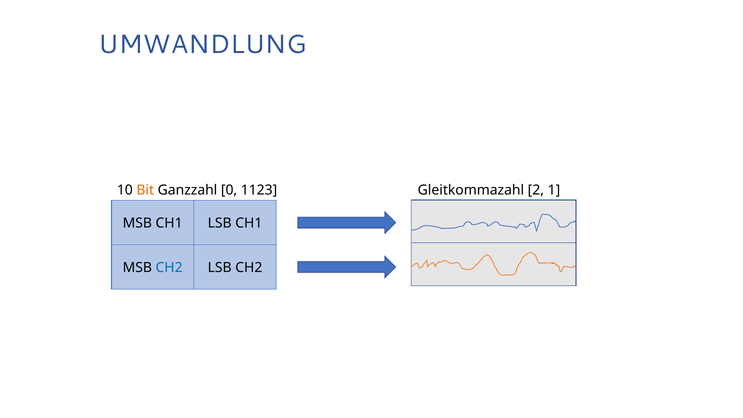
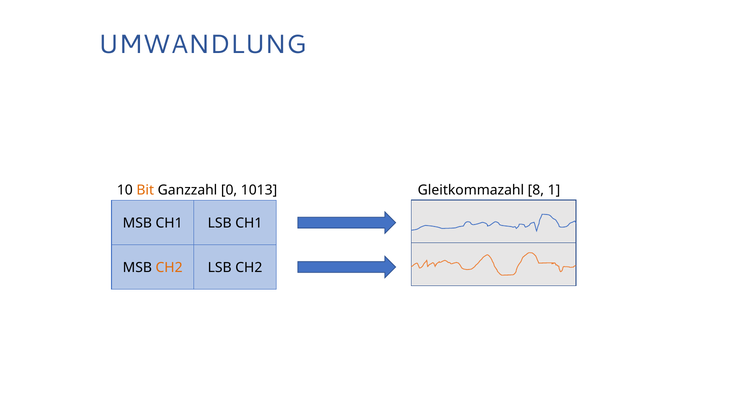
1123: 1123 -> 1013 (259, 190)
2: 2 -> 8 (536, 190)
CH2 colour: blue -> orange (169, 268)
